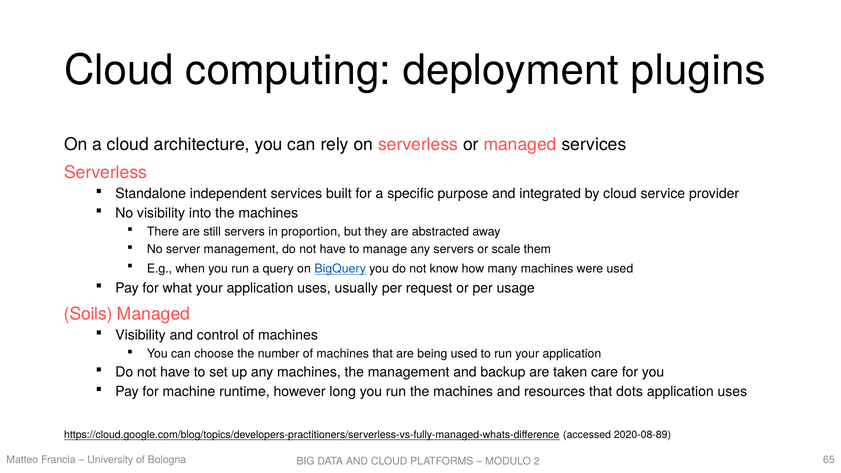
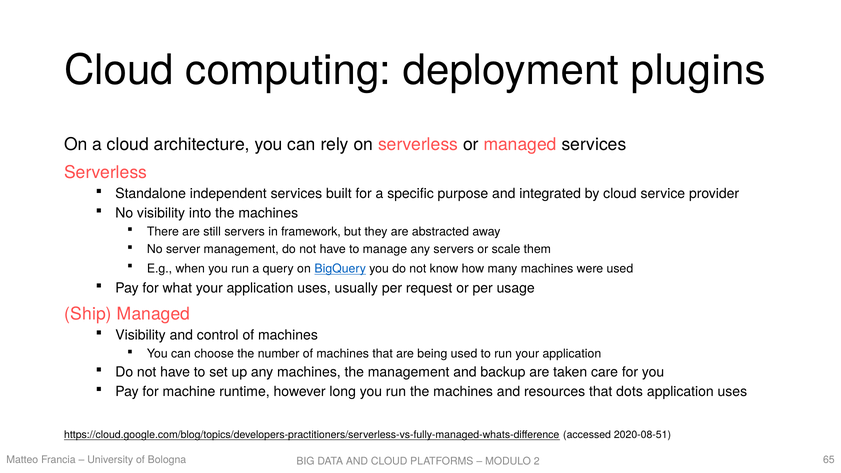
proportion: proportion -> framework (311, 232)
Soils: Soils -> Ship (88, 314)
2020-08-89: 2020-08-89 -> 2020-08-51 (642, 435)
